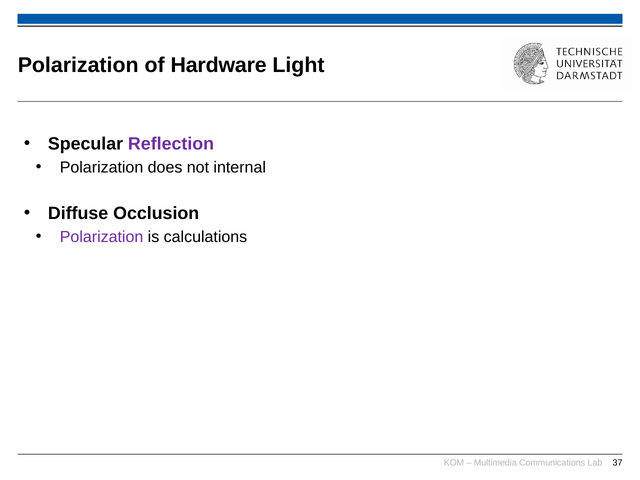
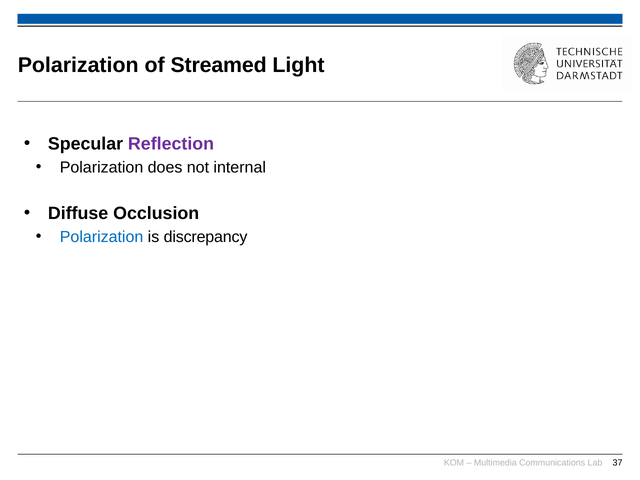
Hardware: Hardware -> Streamed (219, 65)
Polarization colour: purple -> blue (102, 237)
calculations: calculations -> discrepancy (206, 237)
